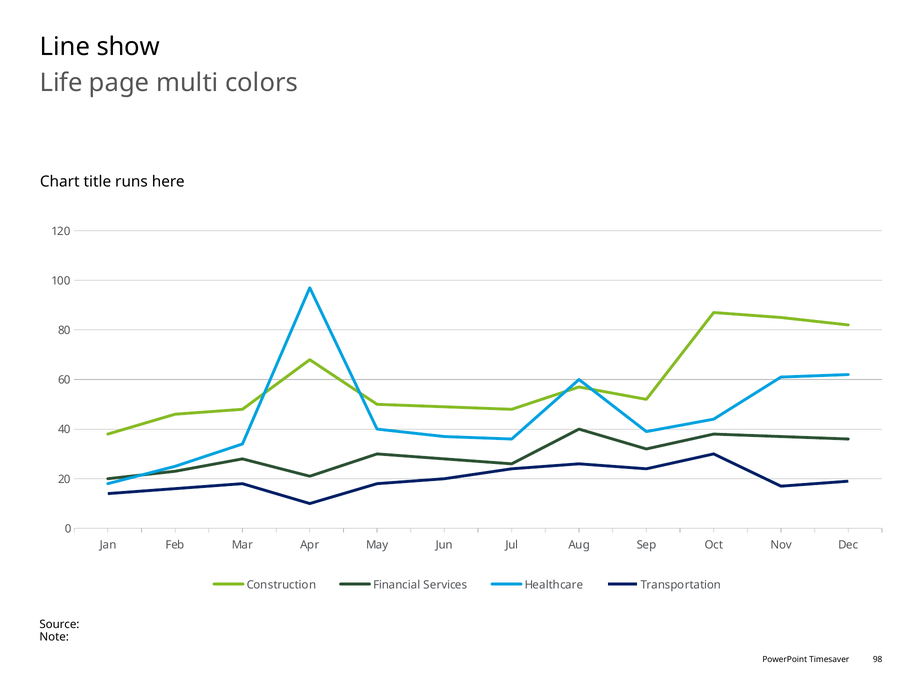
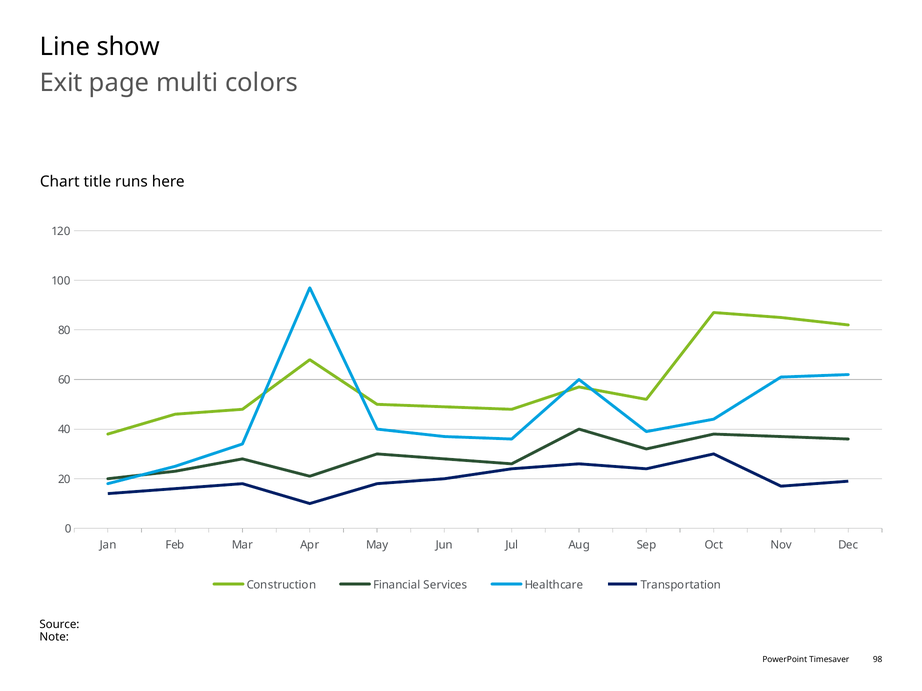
Life: Life -> Exit (61, 83)
